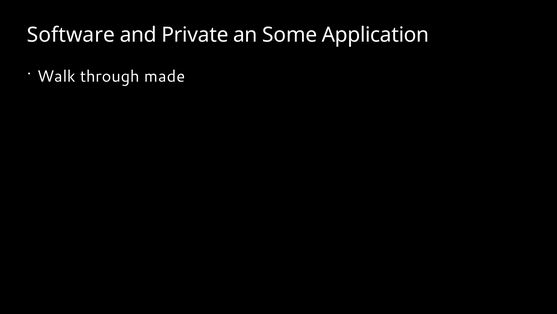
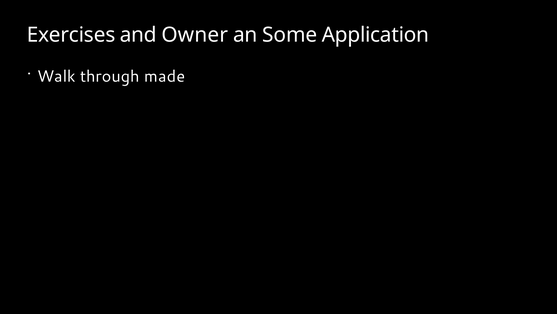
Software: Software -> Exercises (71, 35)
Private: Private -> Owner (195, 35)
